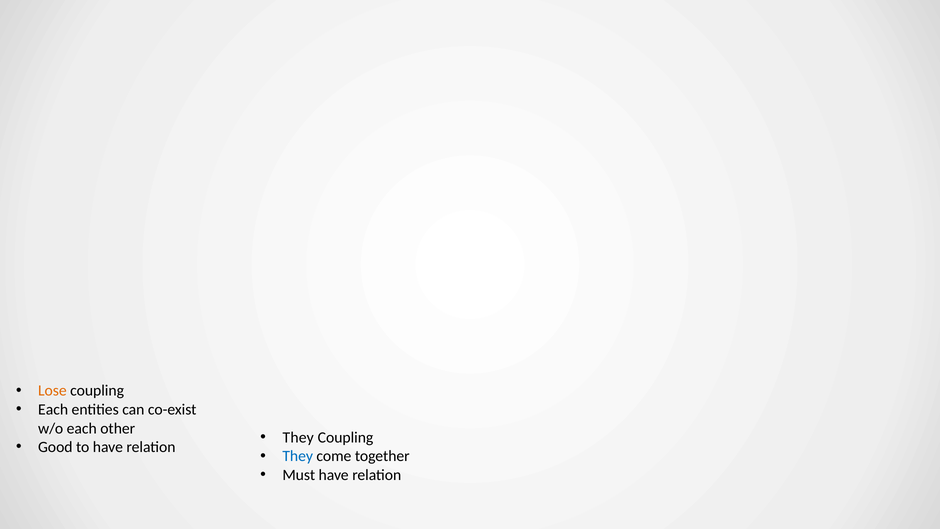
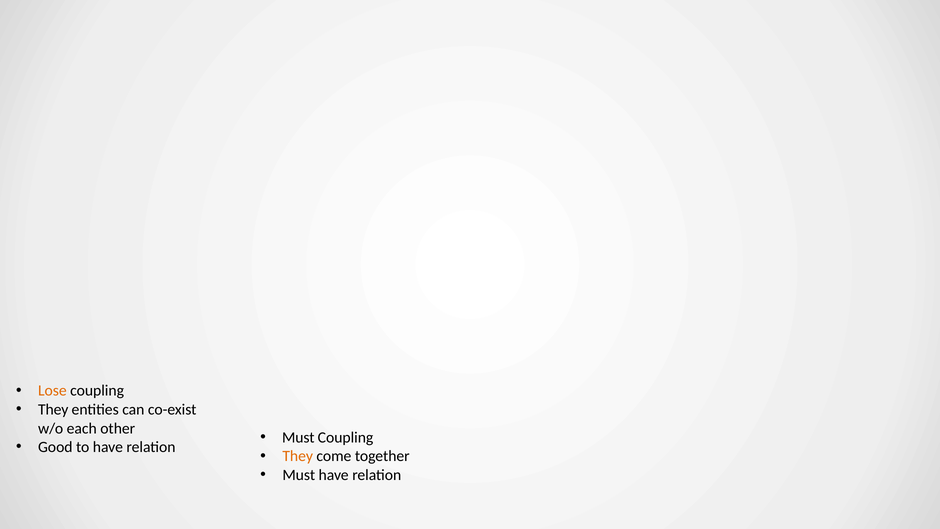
Each: Each -> They (53, 410)
They: They -> Must (298, 437)
They colour: blue -> orange (298, 456)
